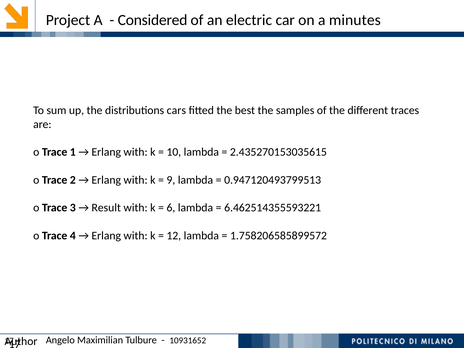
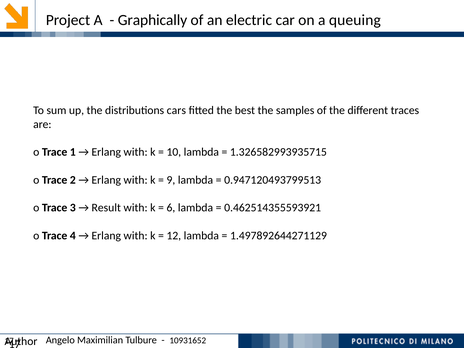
Considered: Considered -> Graphically (153, 20)
minutes: minutes -> queuing (355, 20)
2.435270153035615: 2.435270153035615 -> 1.326582993935715 (278, 152)
6.462514355593221: 6.462514355593221 -> 0.462514355593921 (273, 208)
1.758206585899572: 1.758206585899572 -> 1.497892644271129 (279, 236)
